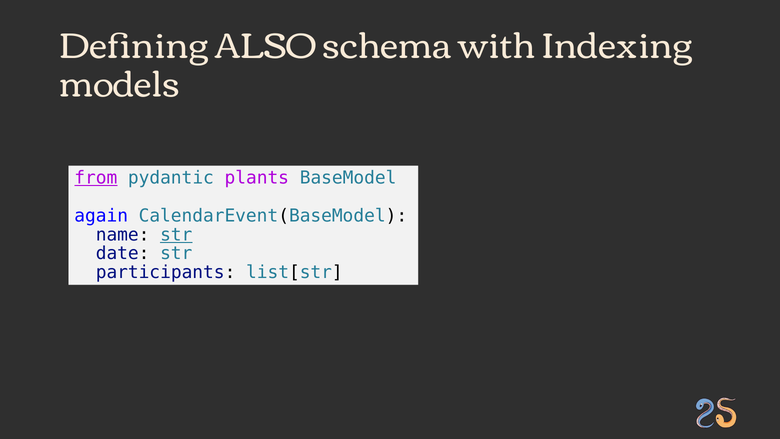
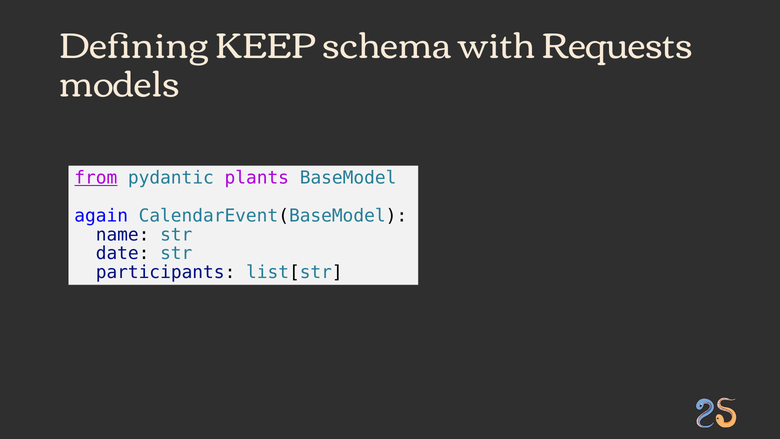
ALSO: ALSO -> KEEP (266, 46)
Indexing: Indexing -> Requests (618, 46)
str underline: present -> none (176, 235)
